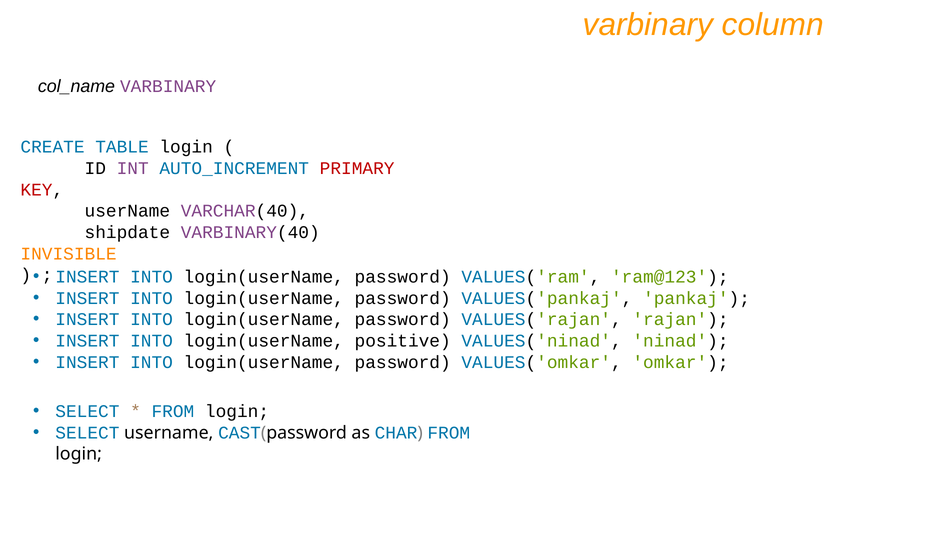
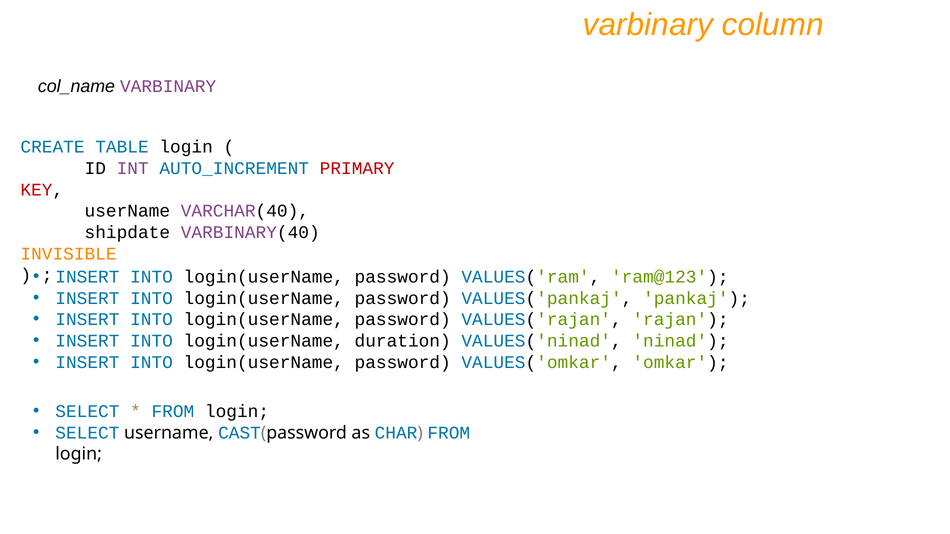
positive: positive -> duration (403, 341)
